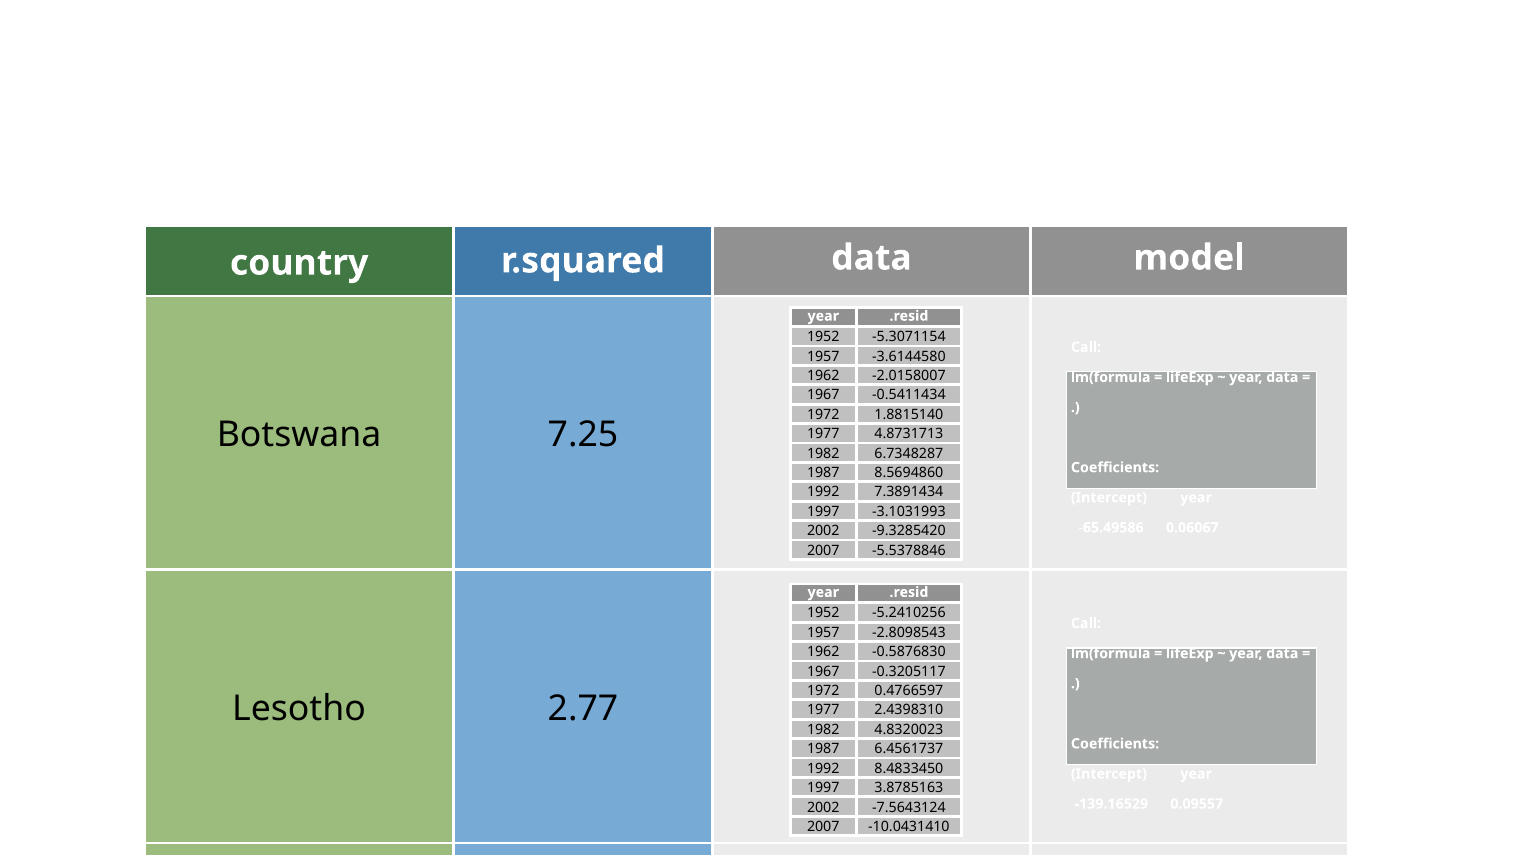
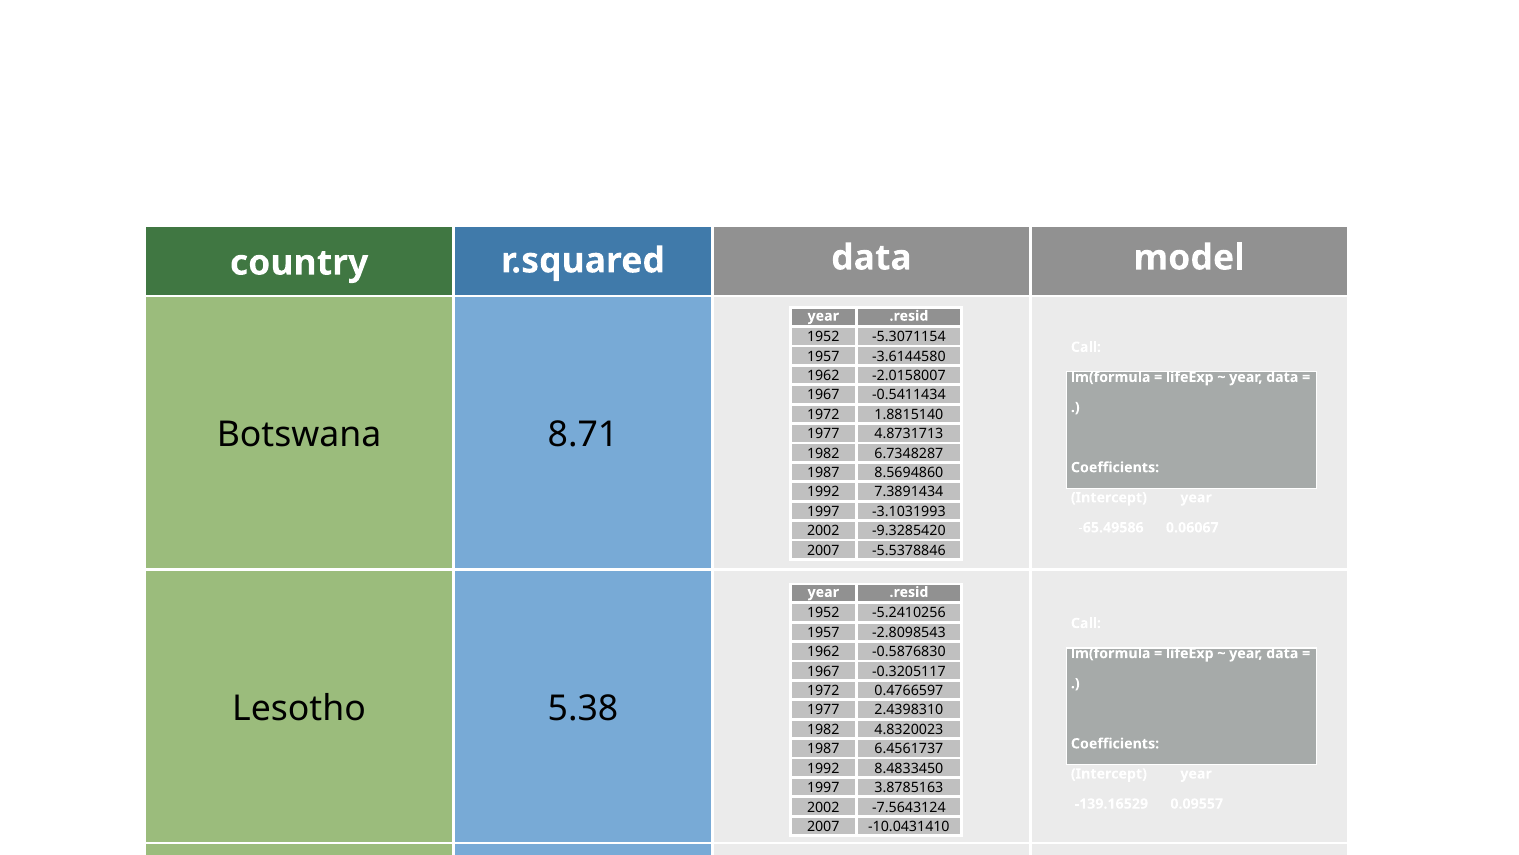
7.25: 7.25 -> 8.71 (583, 435)
2.77: 2.77 -> 5.38 (583, 708)
